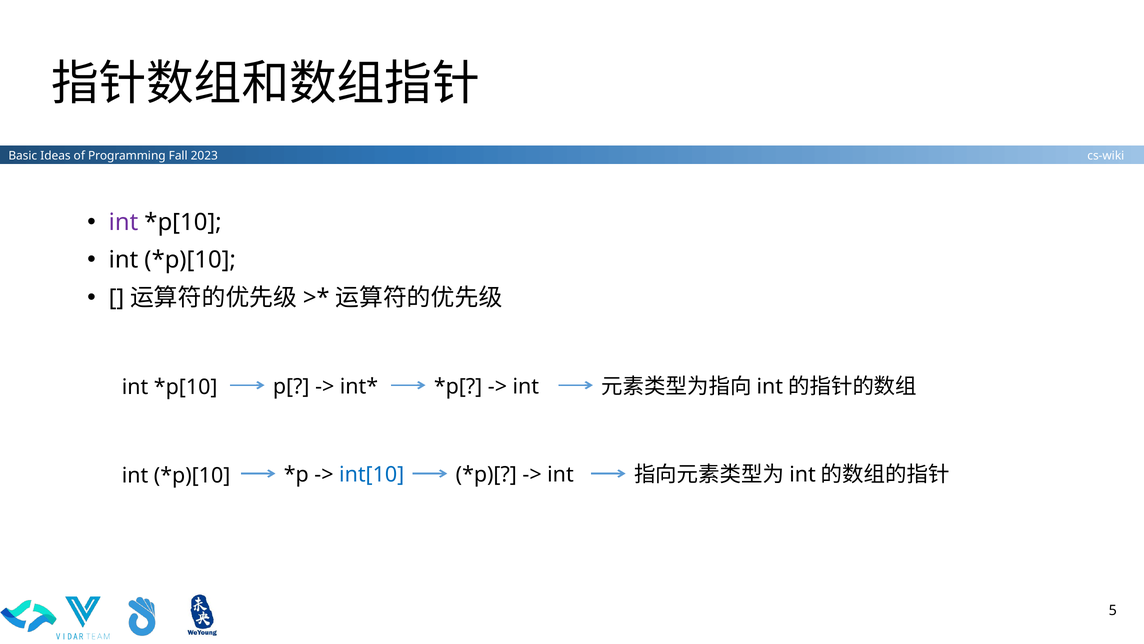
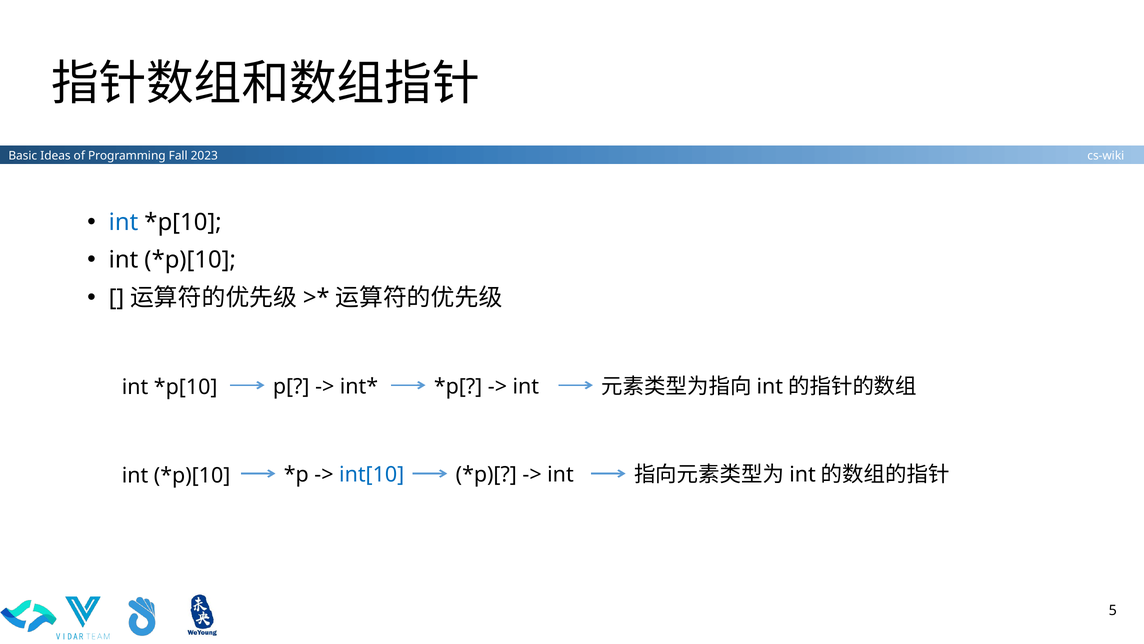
int colour: purple -> blue (123, 222)
